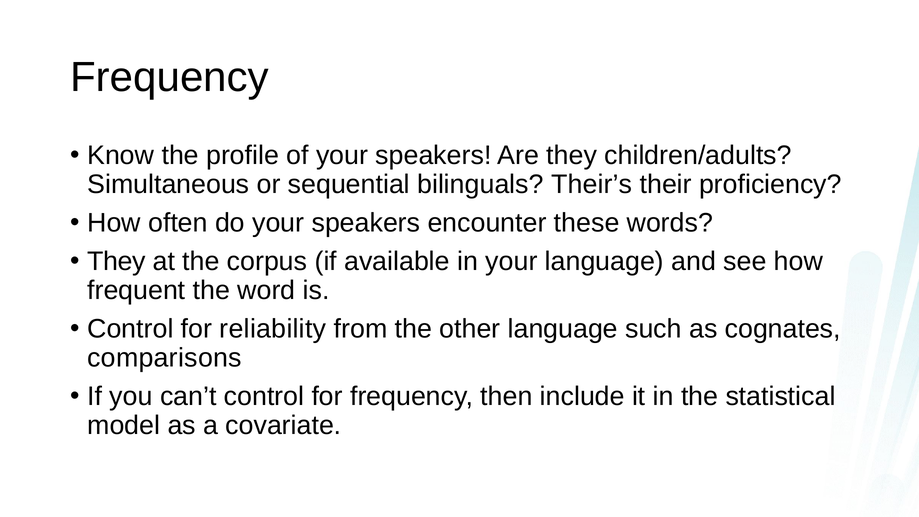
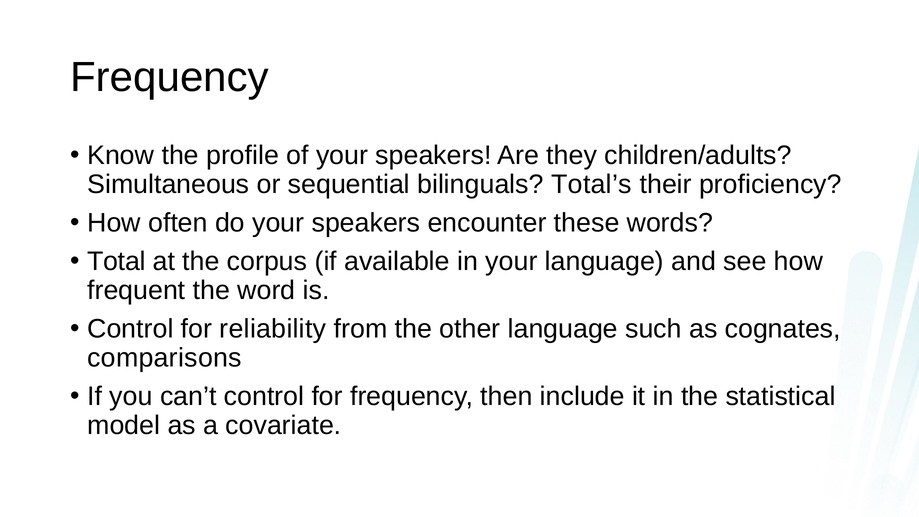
Their’s: Their’s -> Total’s (592, 184)
They: They -> Total (116, 261)
